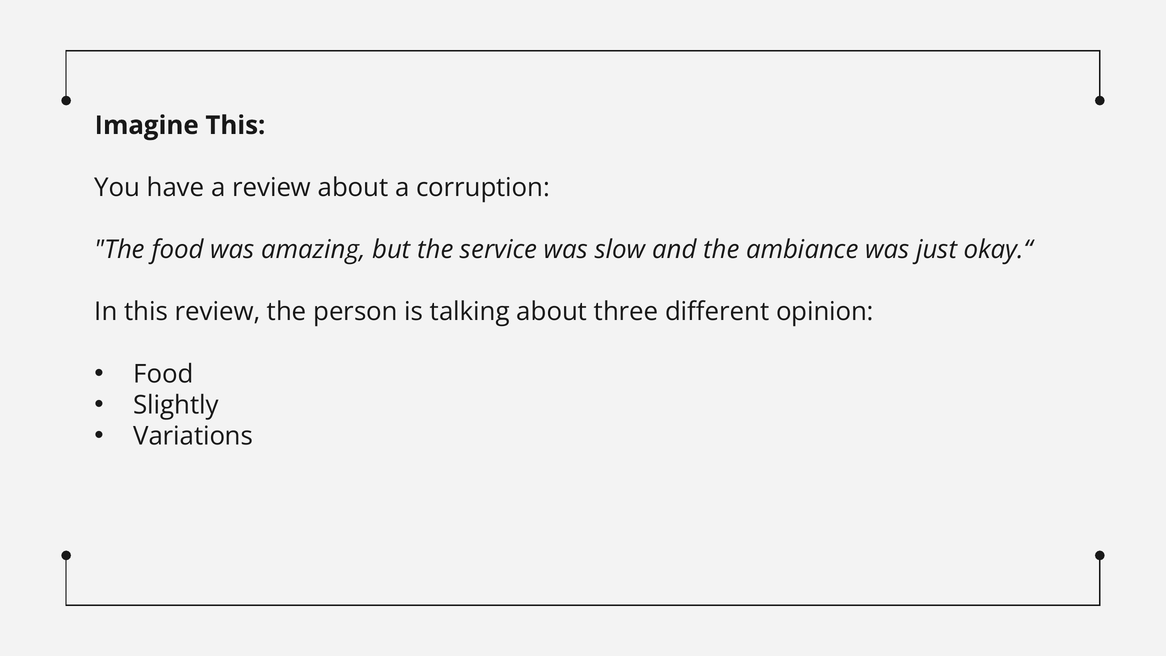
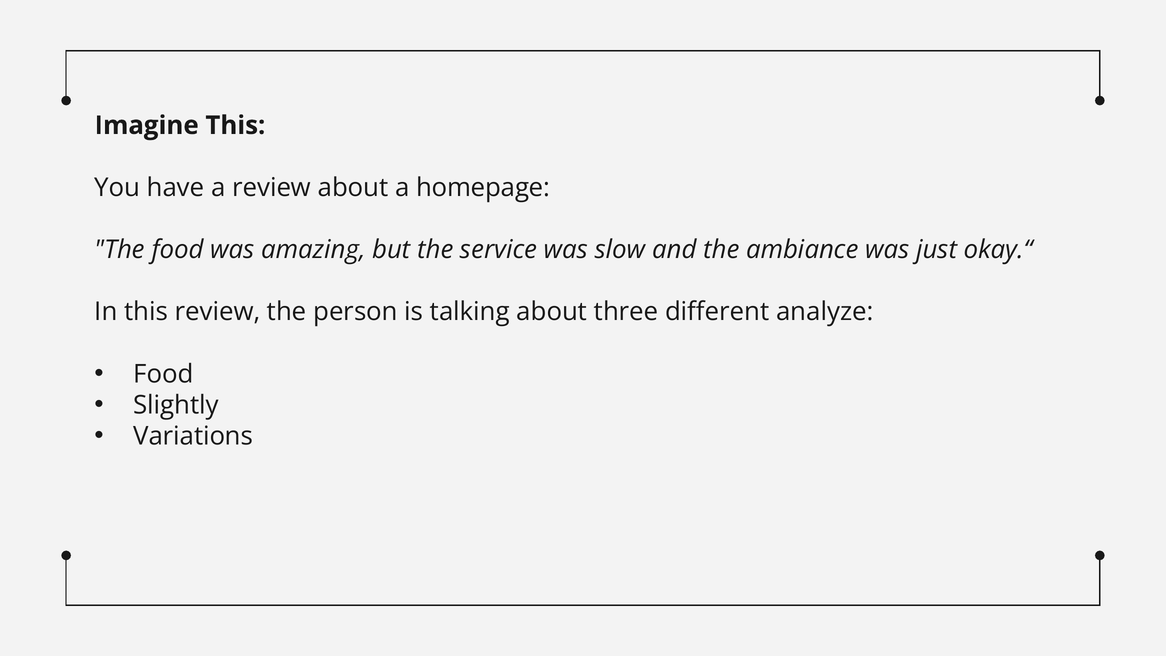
corruption: corruption -> homepage (483, 188)
opinion: opinion -> analyze (825, 312)
